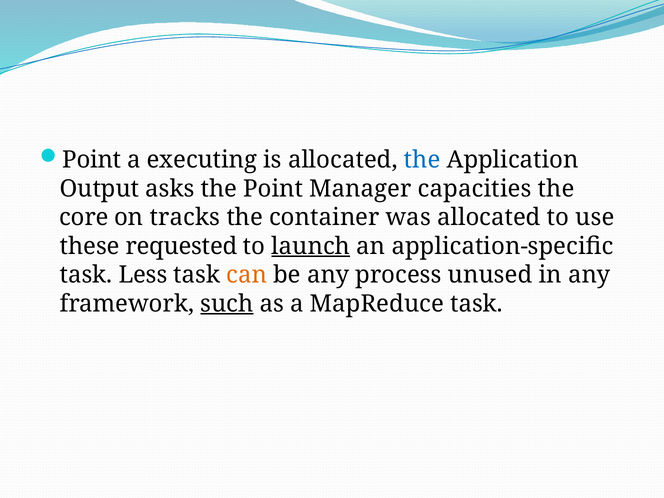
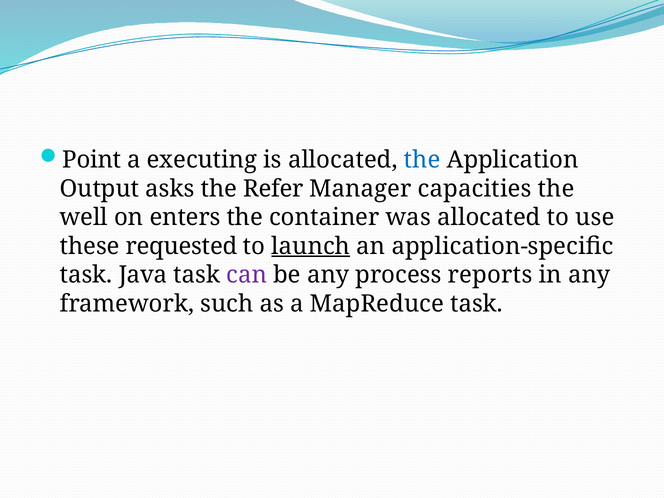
the Point: Point -> Refer (273, 189)
core: core -> well (84, 217)
tracks: tracks -> enters (185, 217)
Less: Less -> Java (143, 275)
can colour: orange -> purple (247, 275)
unused: unused -> reports (490, 275)
such underline: present -> none (227, 304)
